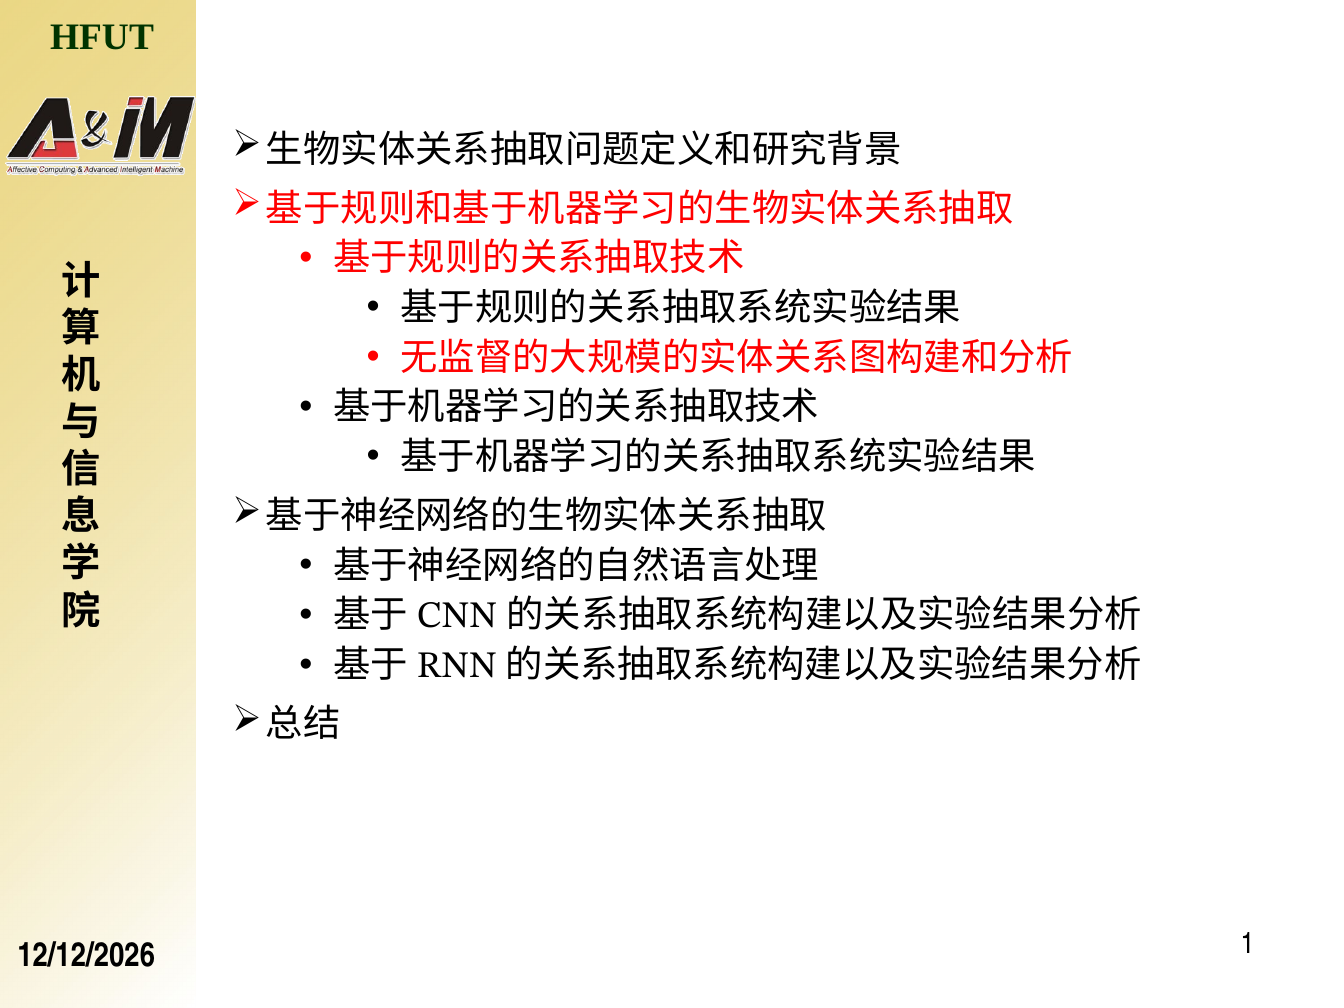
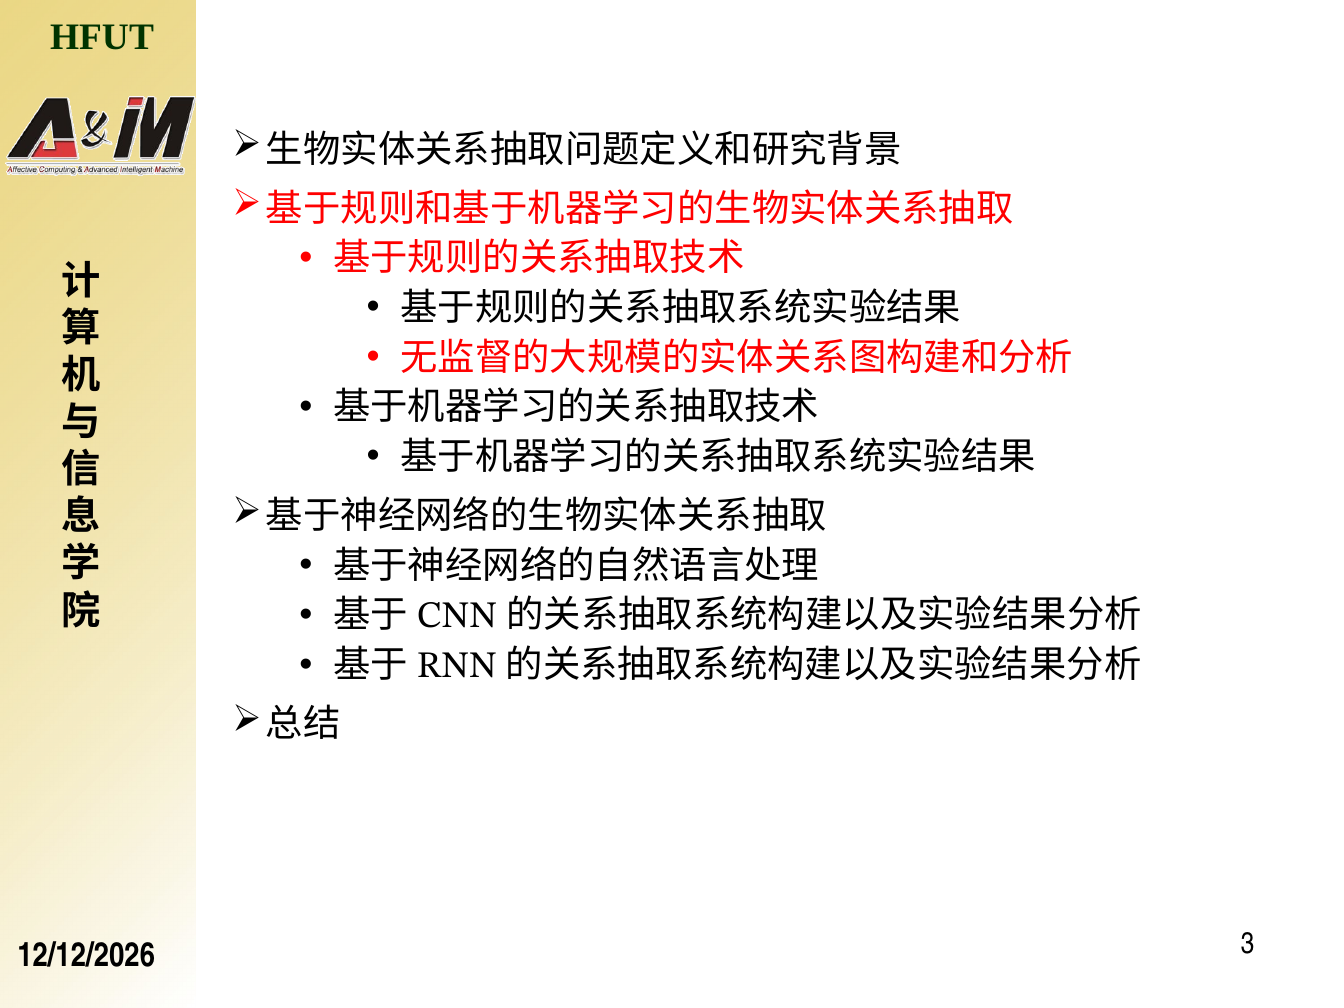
1: 1 -> 3 (1247, 944)
